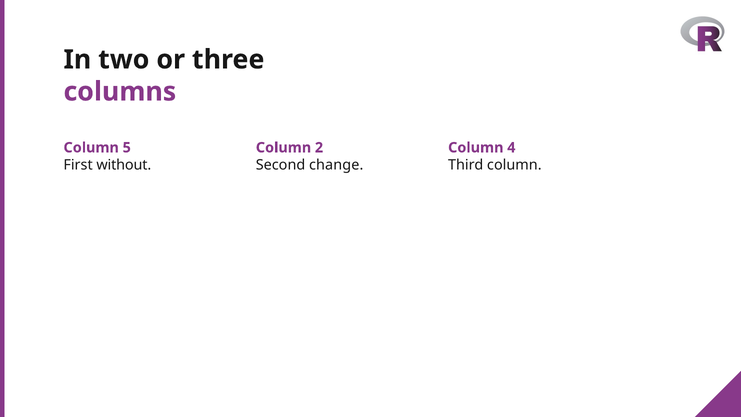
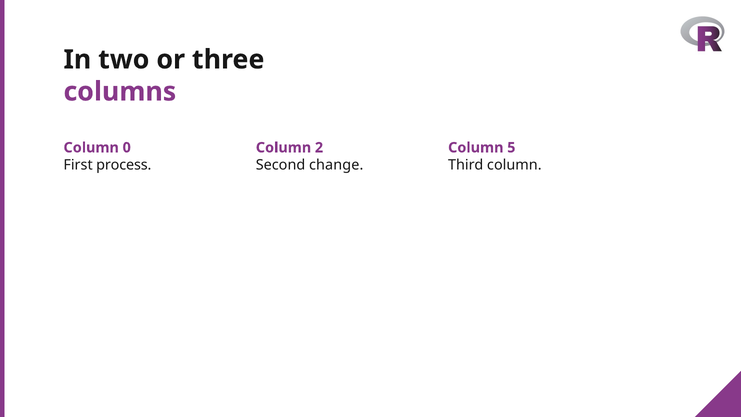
5: 5 -> 0 (127, 148)
4: 4 -> 5 (511, 148)
without: without -> process (124, 165)
